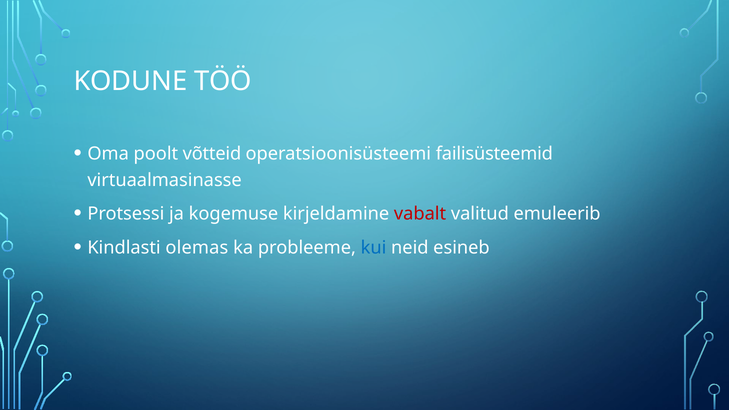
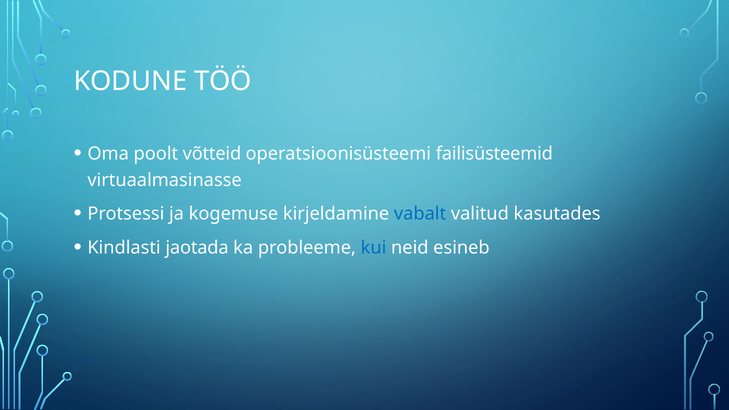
vabalt colour: red -> blue (420, 214)
emuleerib: emuleerib -> kasutades (557, 214)
olemas: olemas -> jaotada (197, 248)
